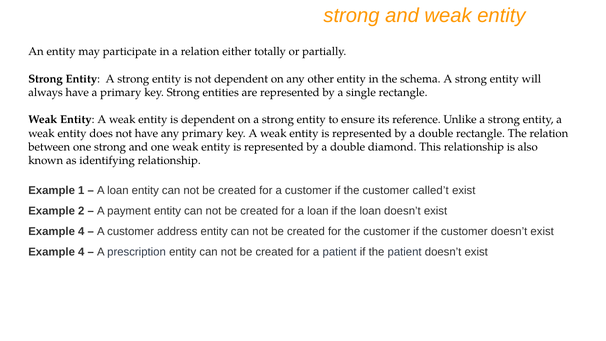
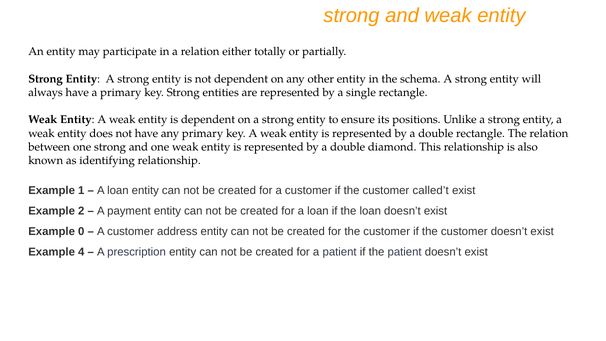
reference: reference -> positions (416, 120)
4: 4 -> 0 (81, 232)
